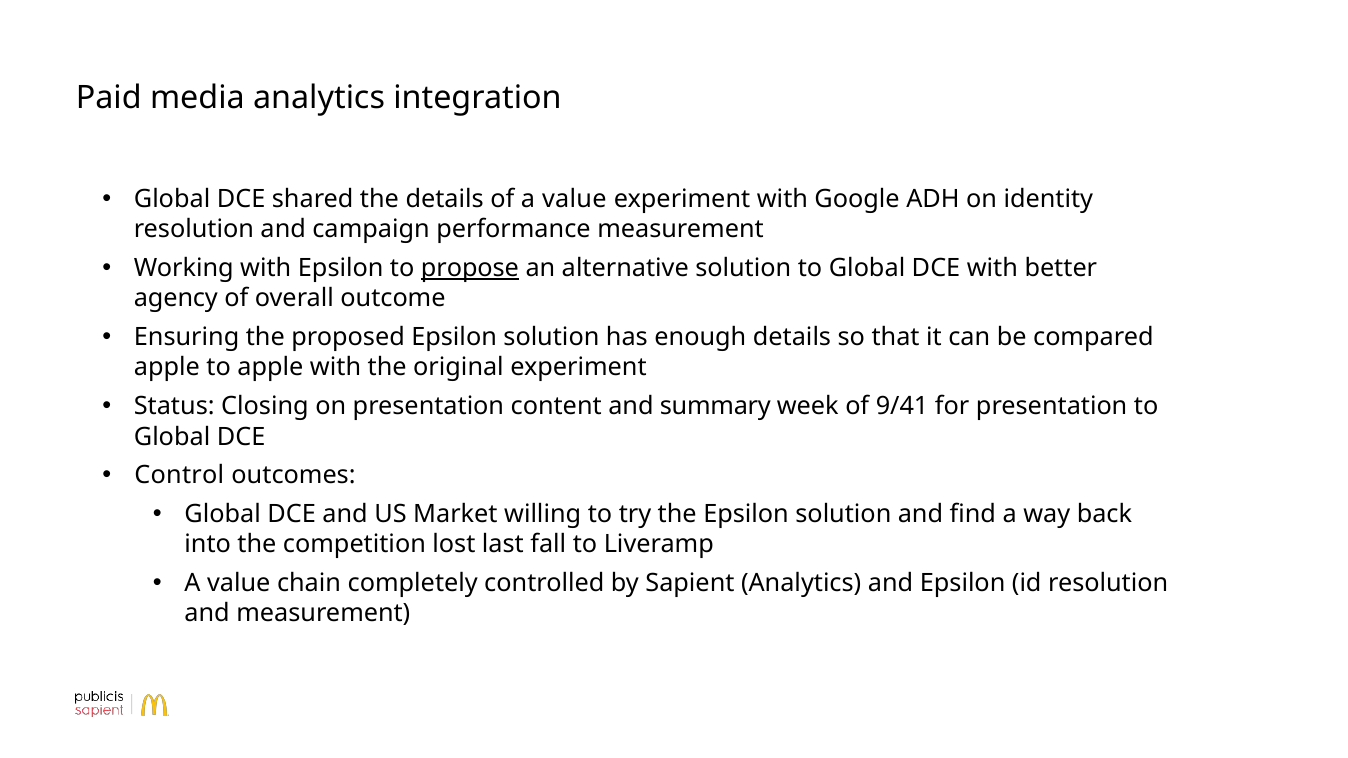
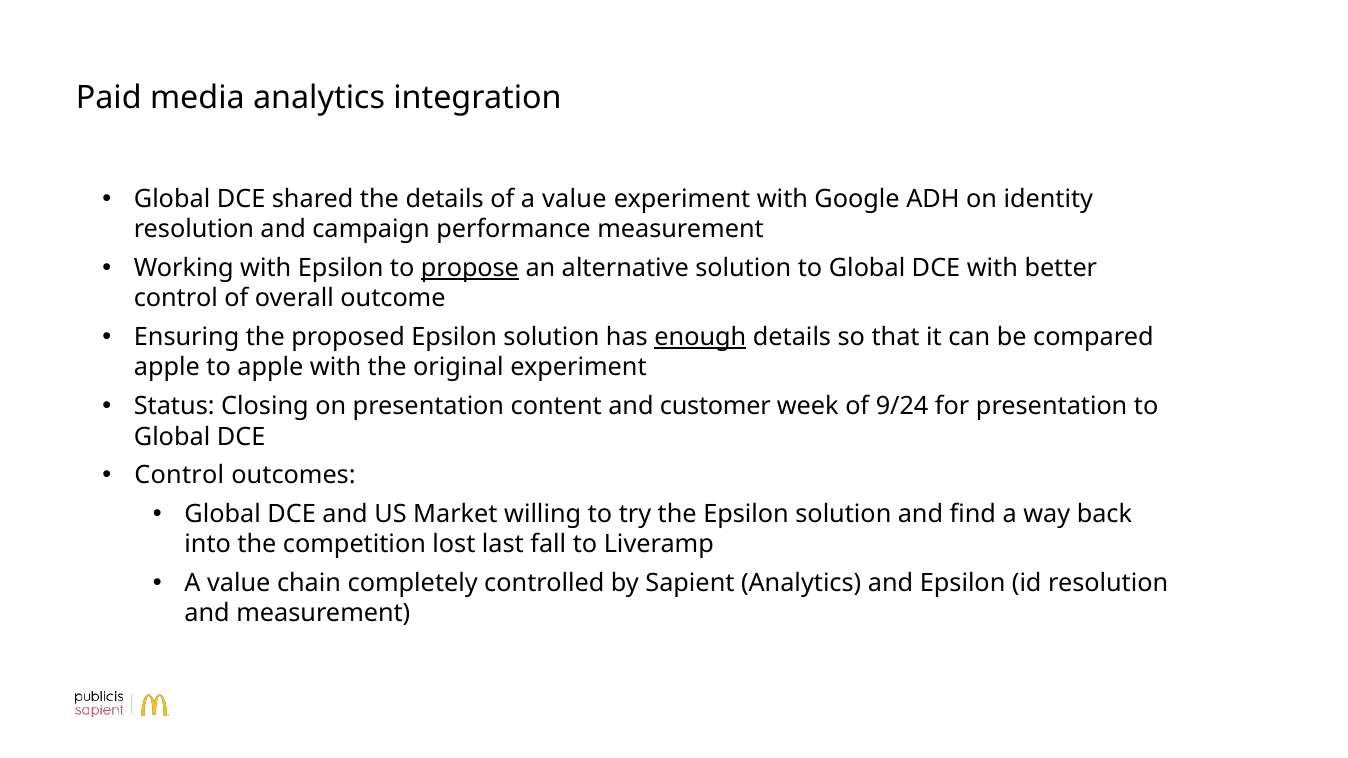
agency: agency -> control (176, 299)
enough underline: none -> present (700, 337)
summary: summary -> customer (715, 406)
9/41: 9/41 -> 9/24 (902, 406)
